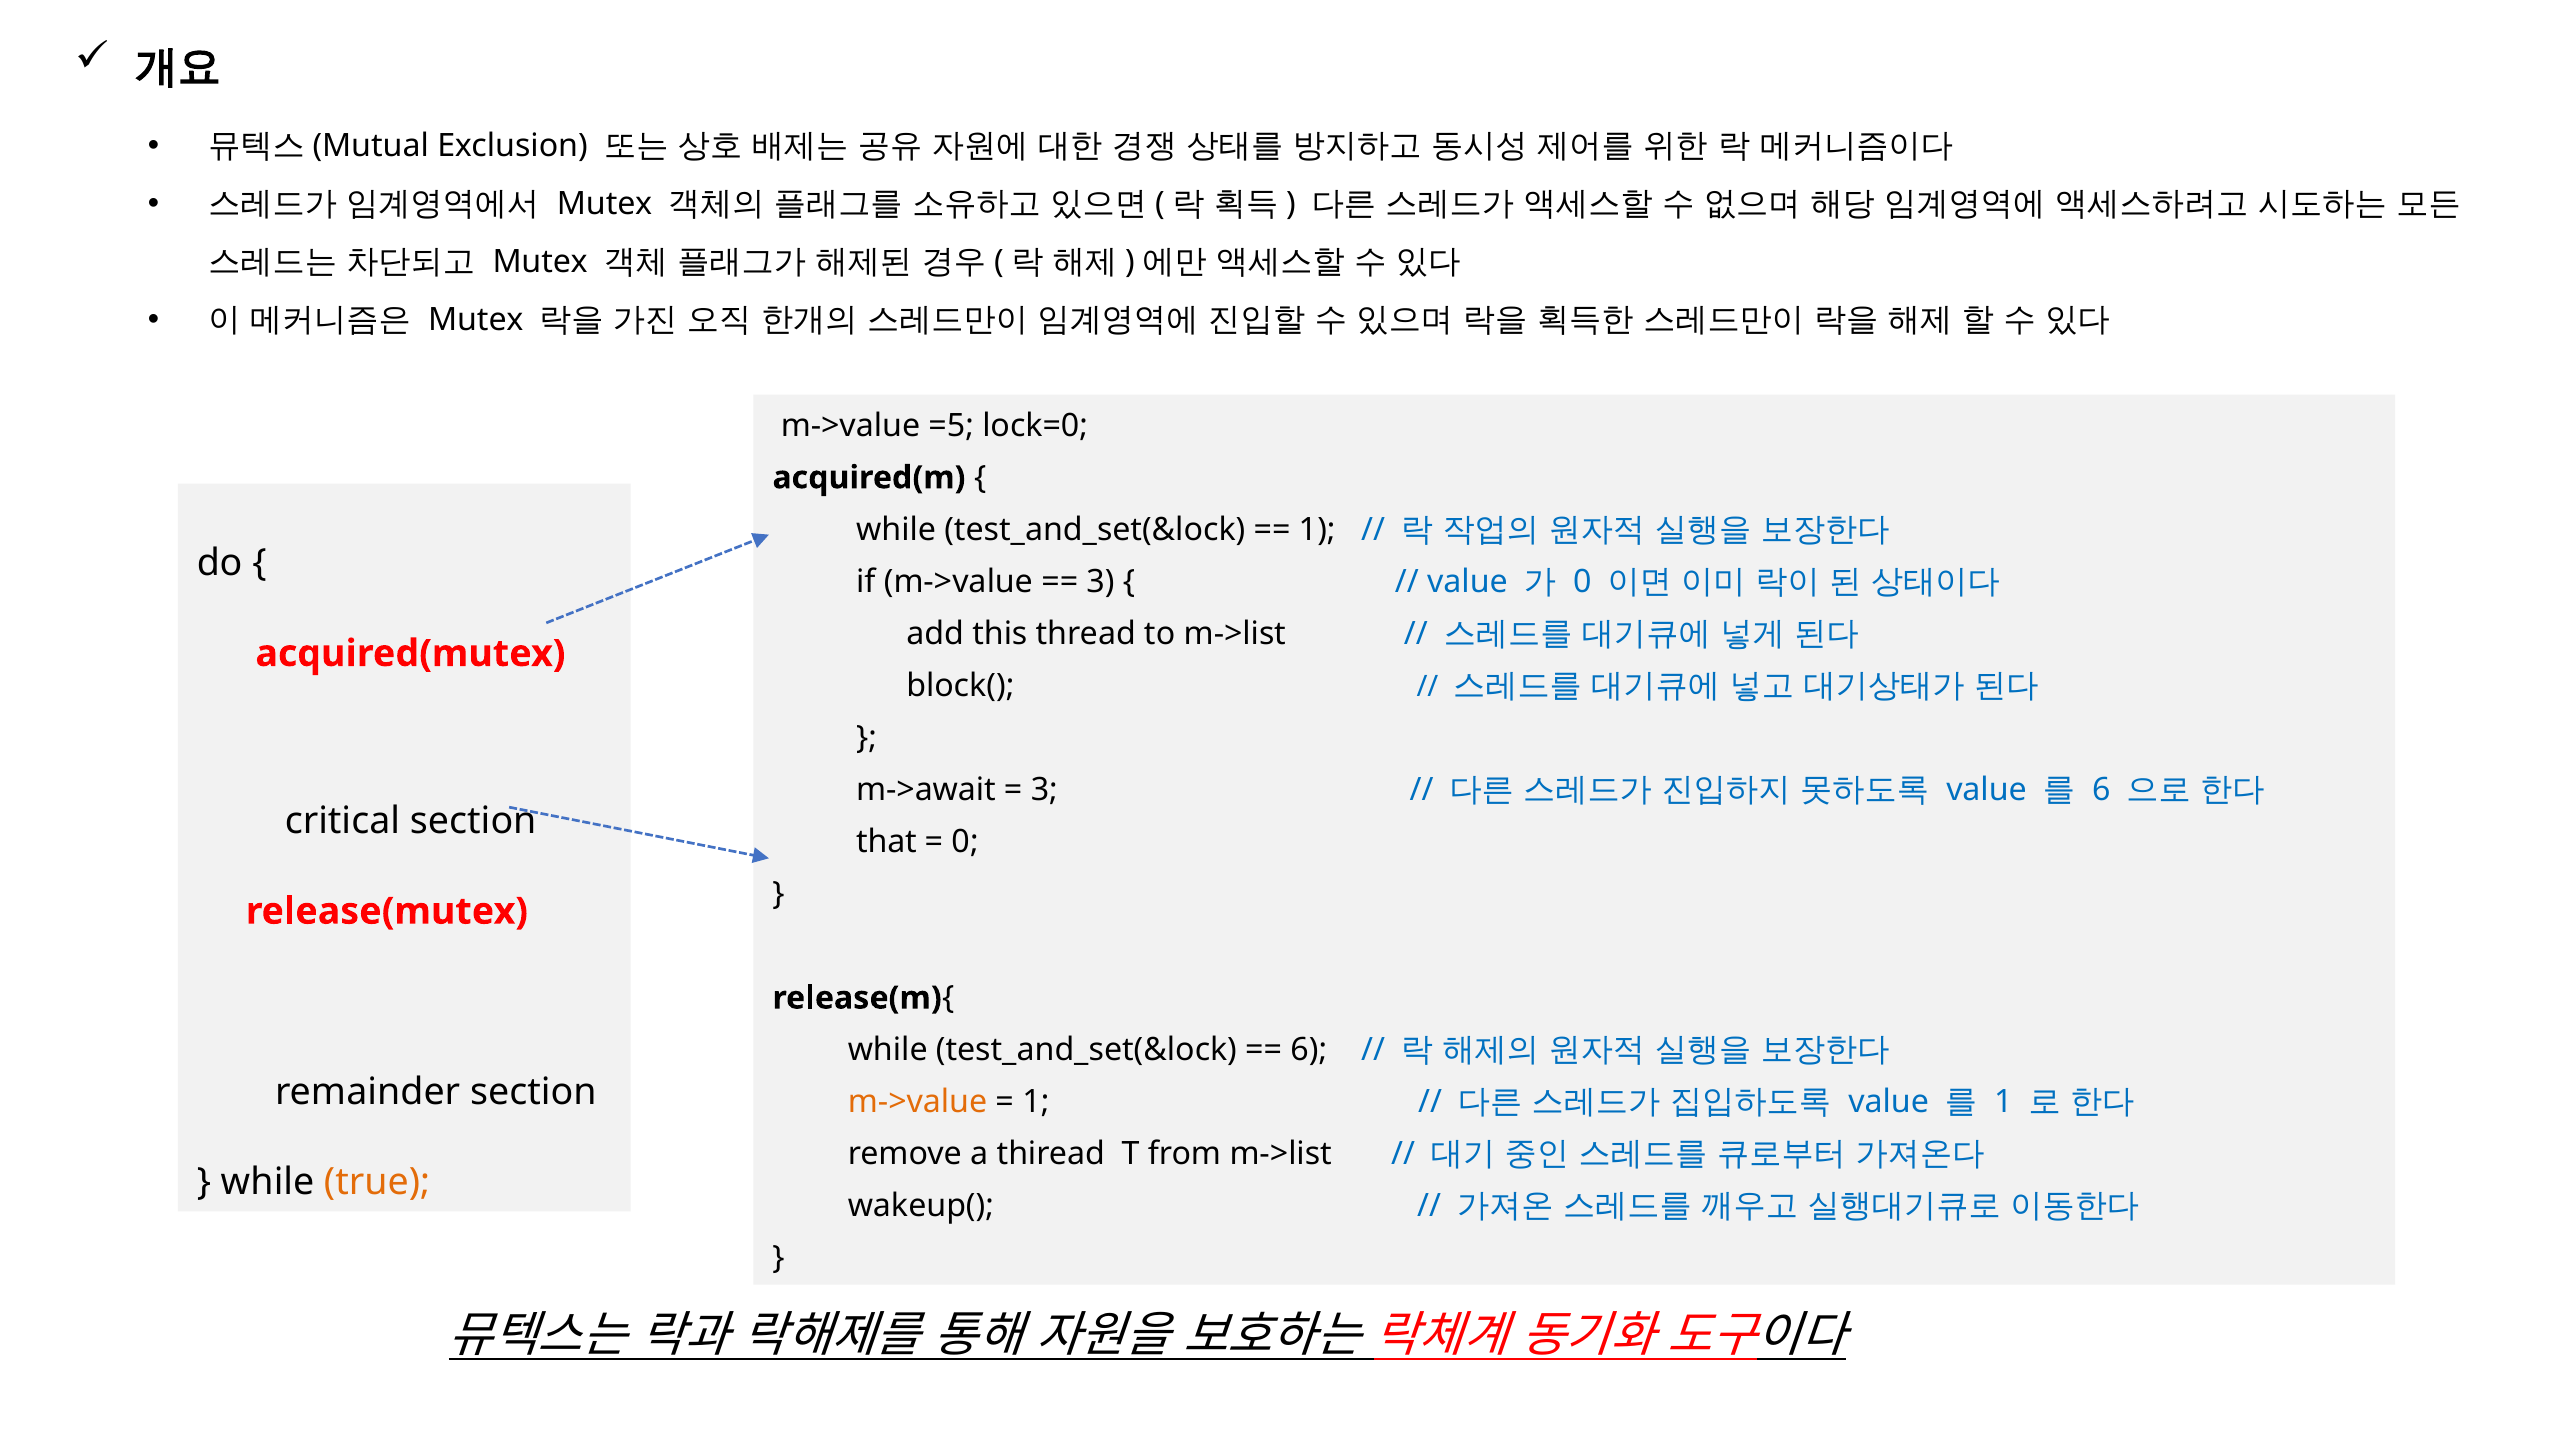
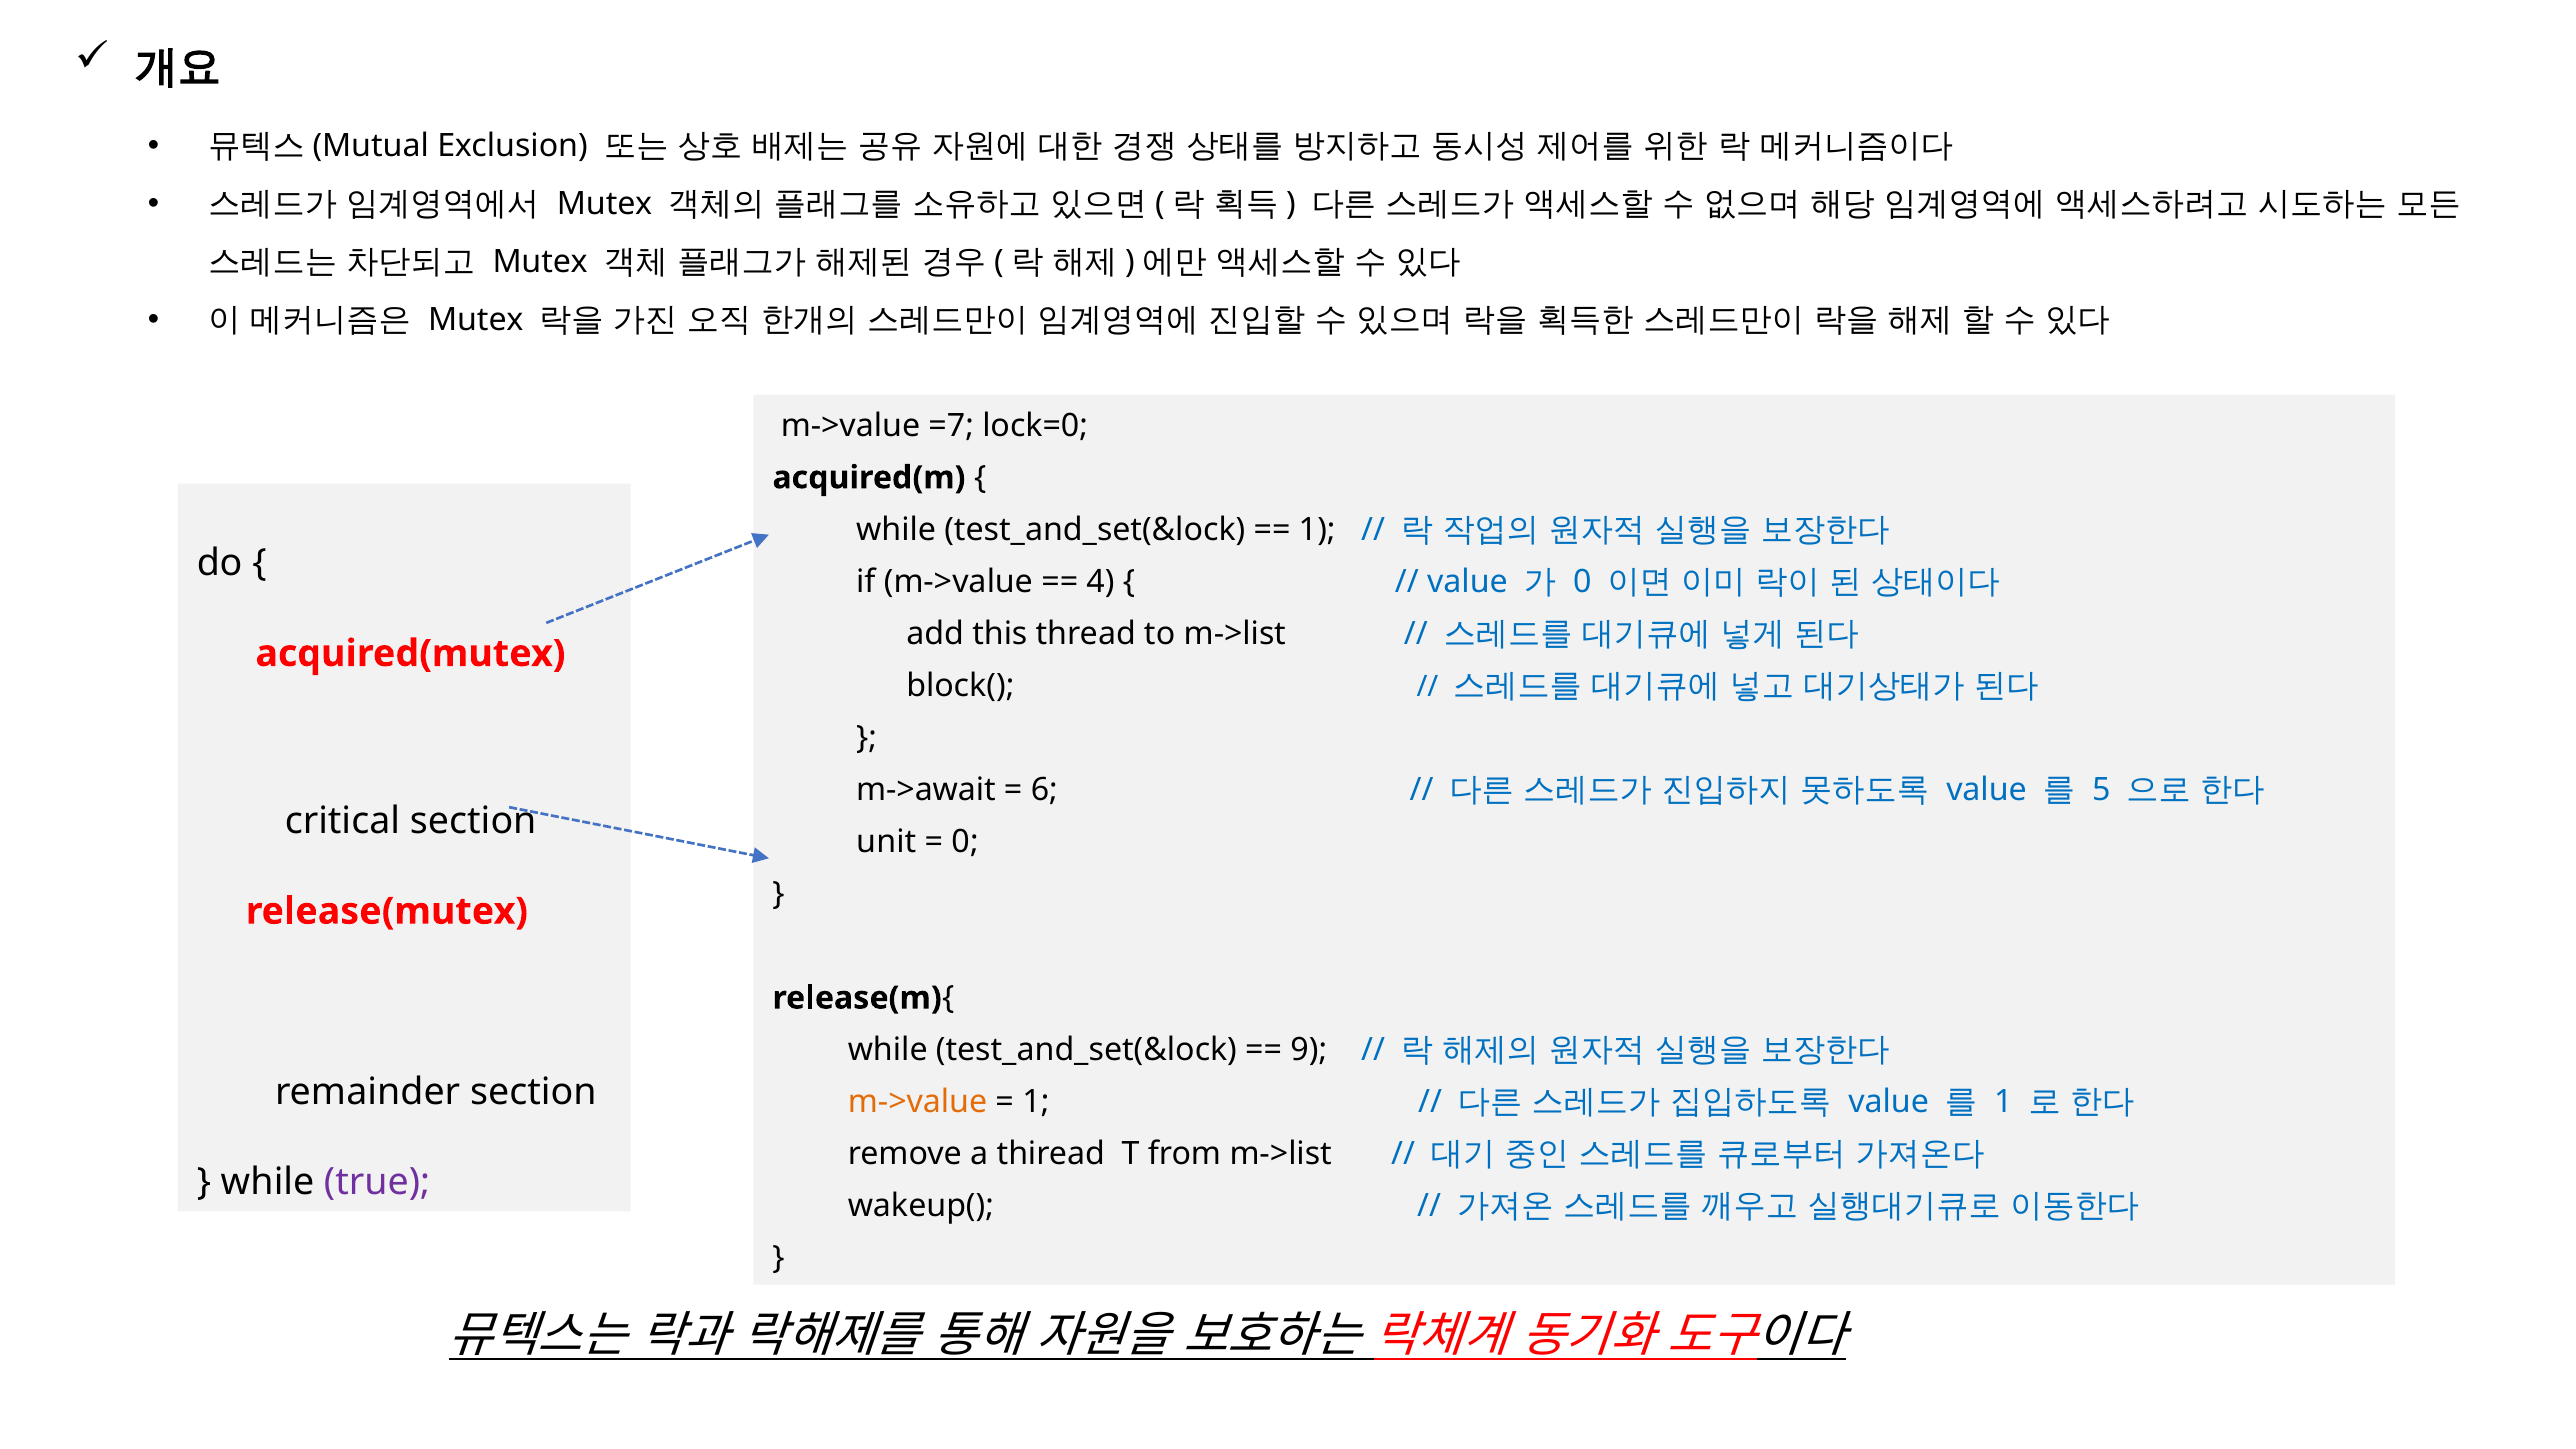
=5: =5 -> =7 (951, 426)
3: 3 -> 4 (1100, 582)
3: 3 -> 6 (1044, 790)
6: 6 -> 5 (2101, 790)
that: that -> unit (886, 842)
6: 6 -> 9 (1309, 1050)
true colour: orange -> purple (377, 1182)
